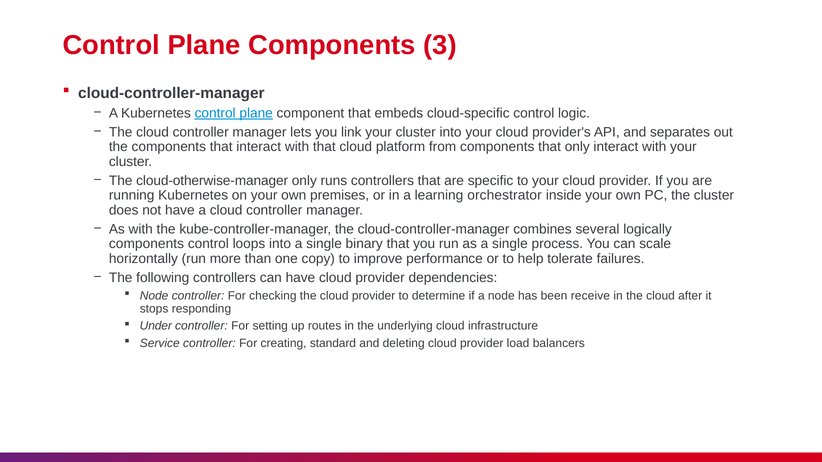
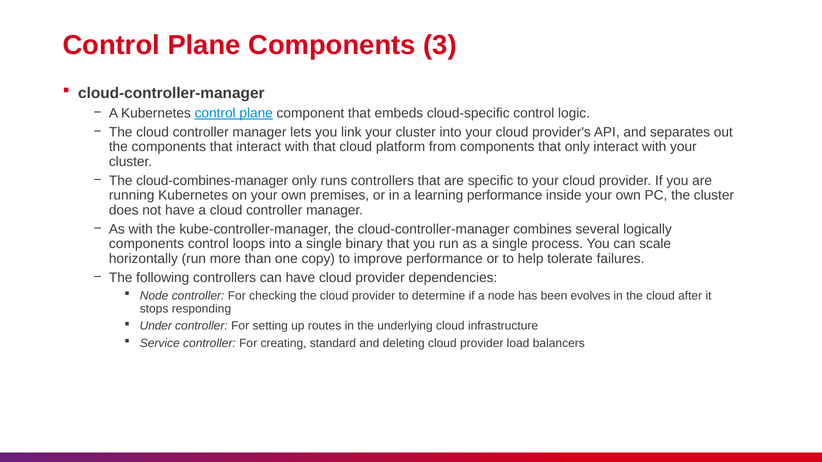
cloud-otherwise-manager: cloud-otherwise-manager -> cloud-combines-manager (212, 181)
learning orchestrator: orchestrator -> performance (505, 195)
receive: receive -> evolves (591, 296)
